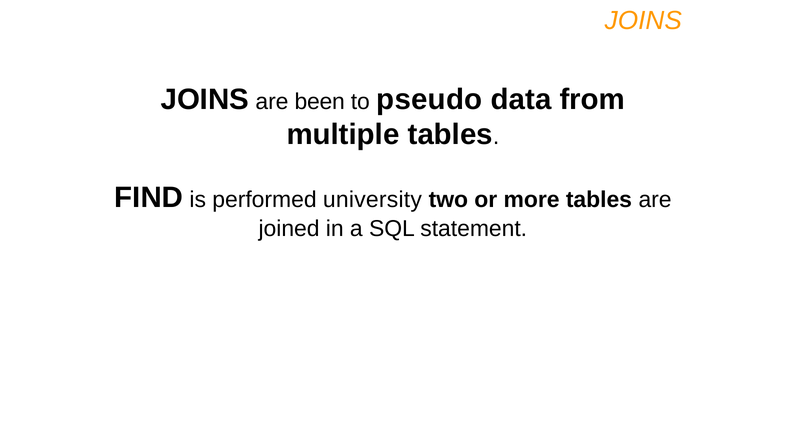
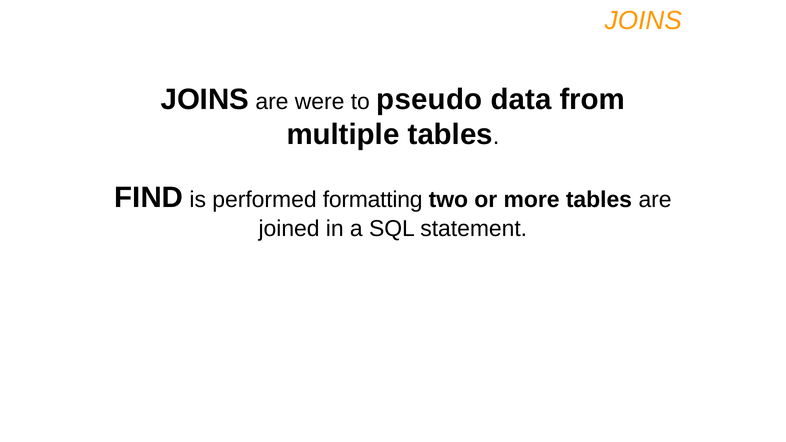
been: been -> were (320, 101)
university: university -> formatting (373, 200)
